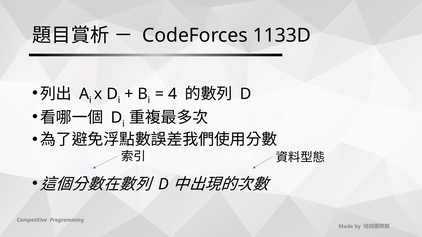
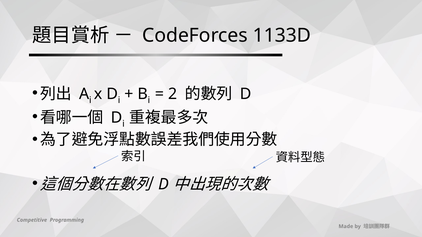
4: 4 -> 2 (173, 94)
